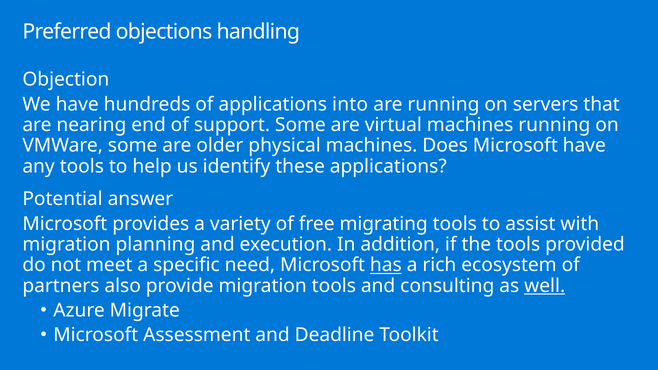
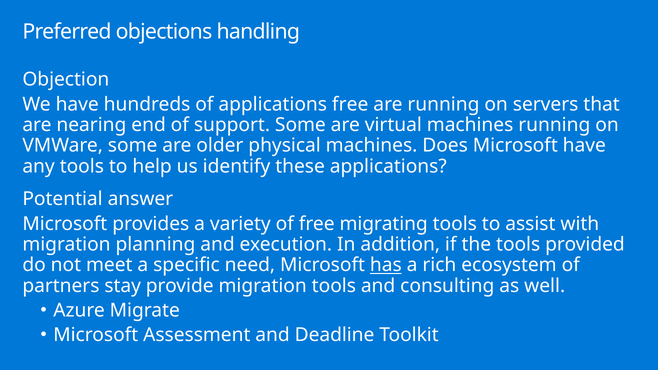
applications into: into -> free (350, 104)
also: also -> stay (123, 286)
well underline: present -> none (545, 286)
